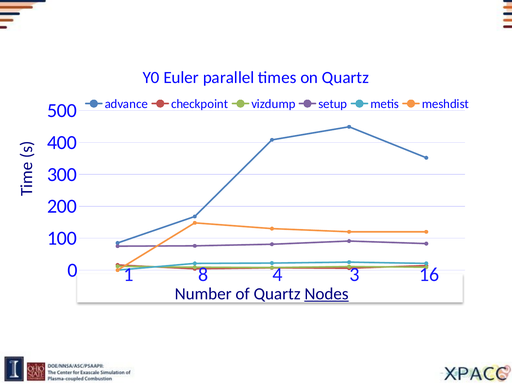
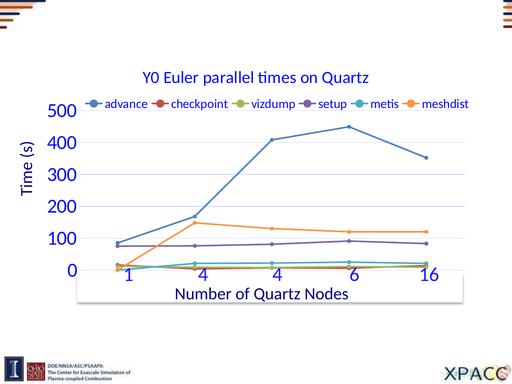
1 8: 8 -> 4 (203, 275)
3: 3 -> 6 (355, 275)
Nodes underline: present -> none (326, 294)
